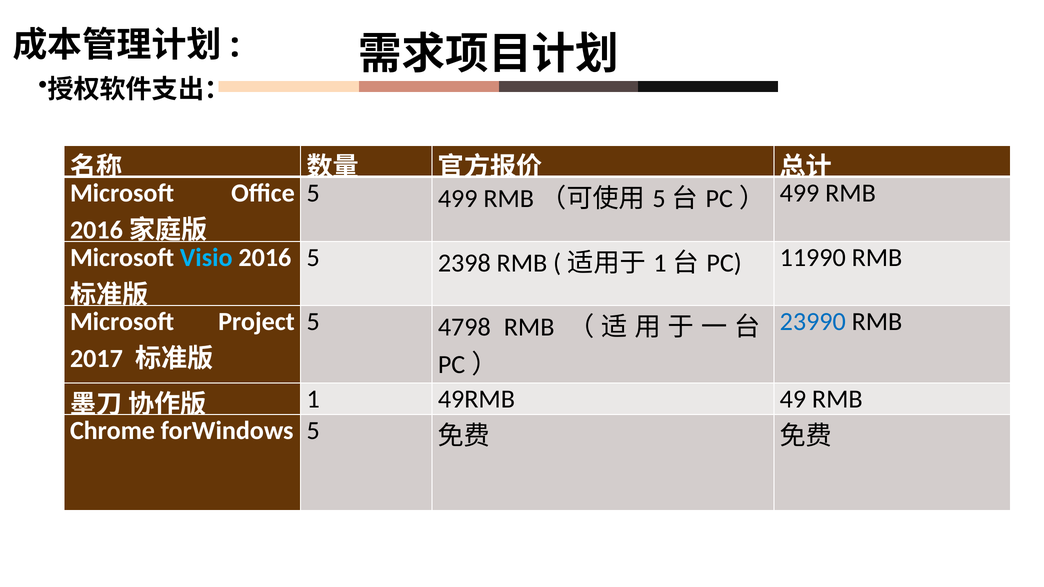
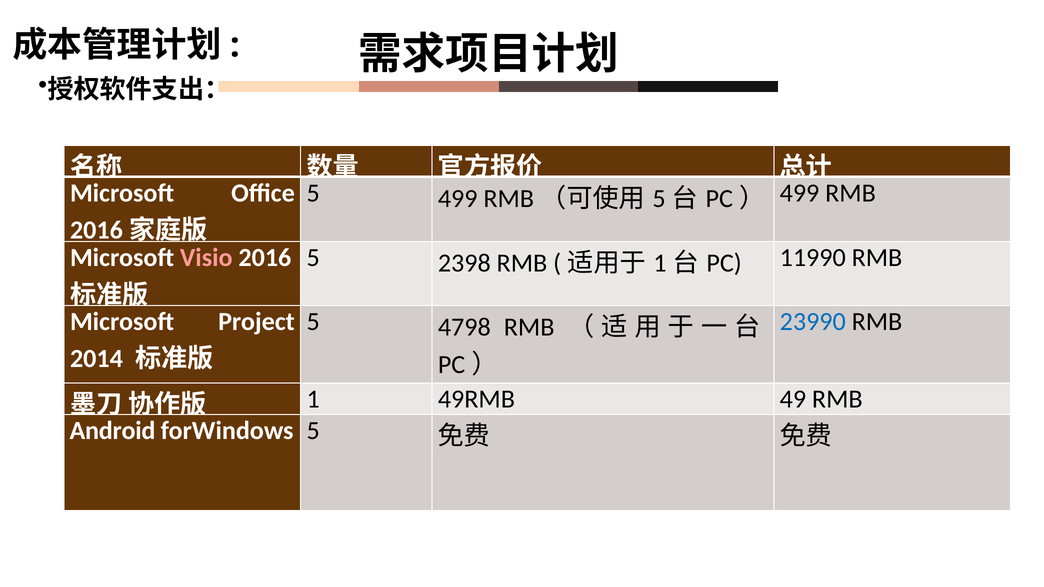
Visio colour: light blue -> pink (206, 258)
2017: 2017 -> 2014 (96, 359)
Chrome: Chrome -> Android (113, 431)
